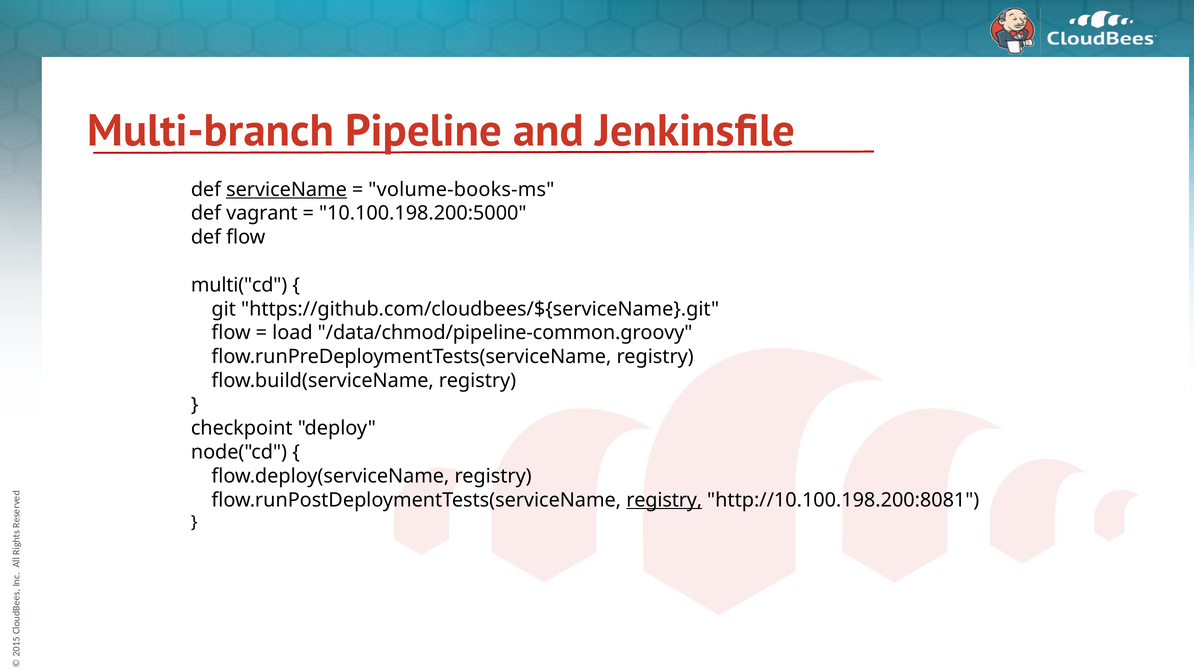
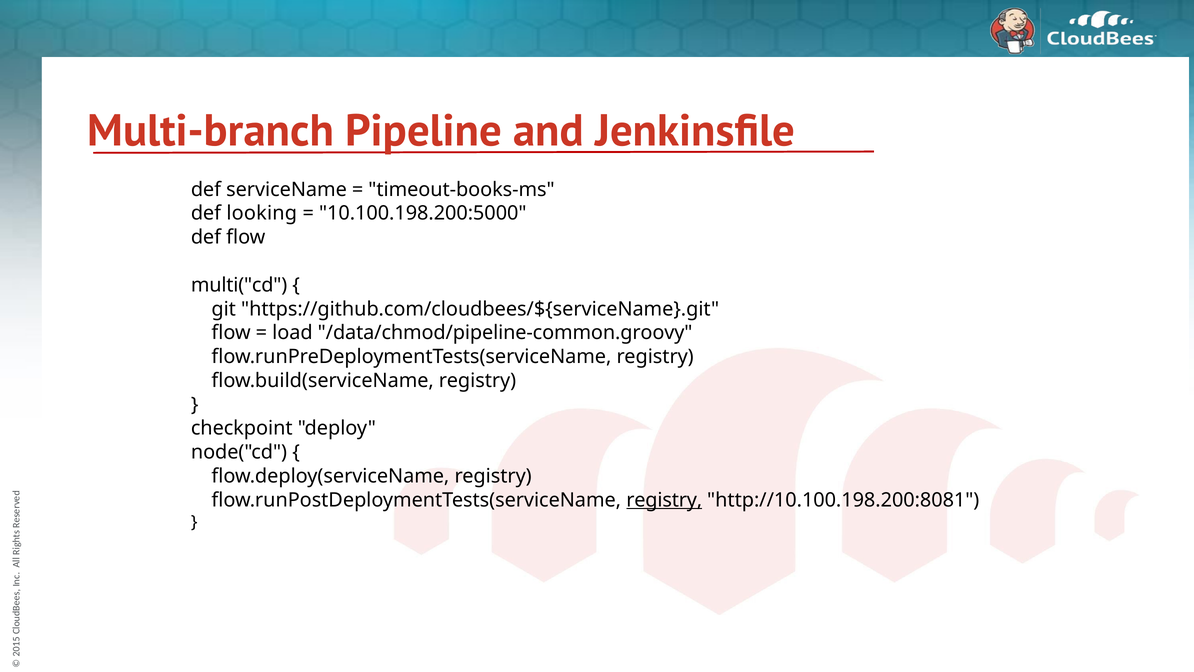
serviceName underline: present -> none (287, 189)
volume-books-ms: volume-books-ms -> timeout-books-ms (462, 189)
vagrant: vagrant -> looking (262, 213)
